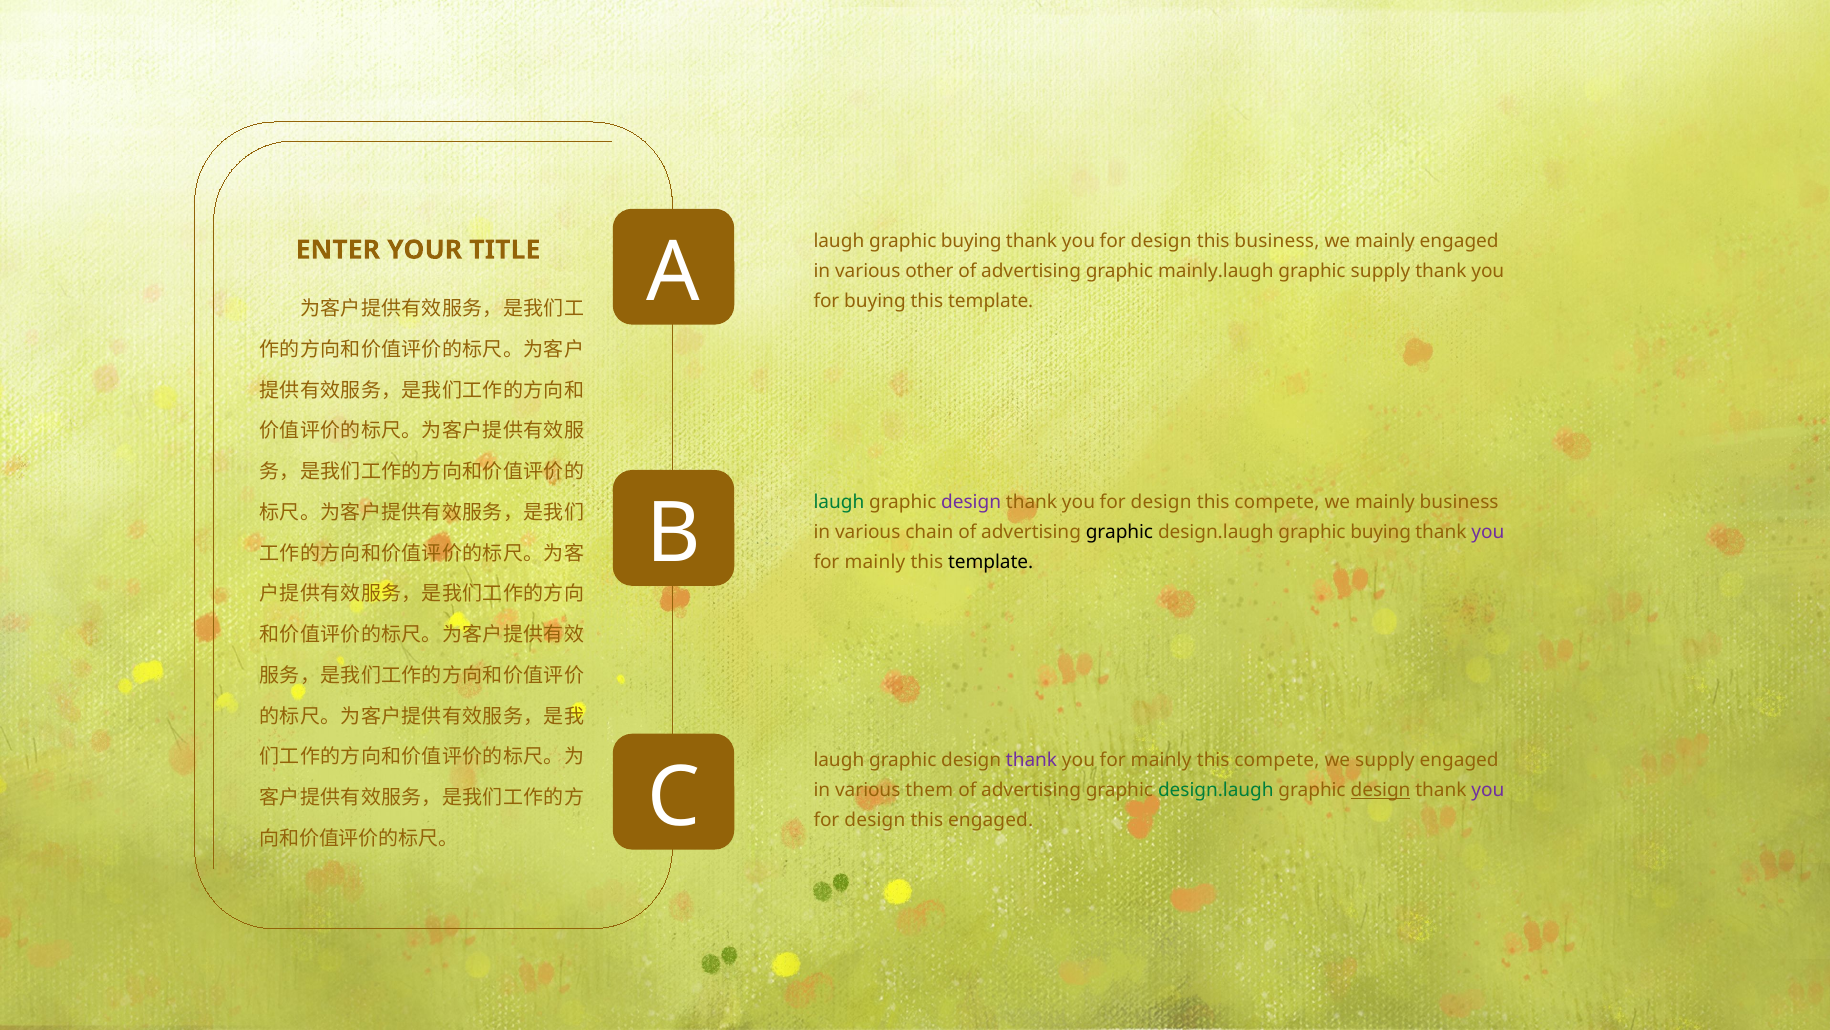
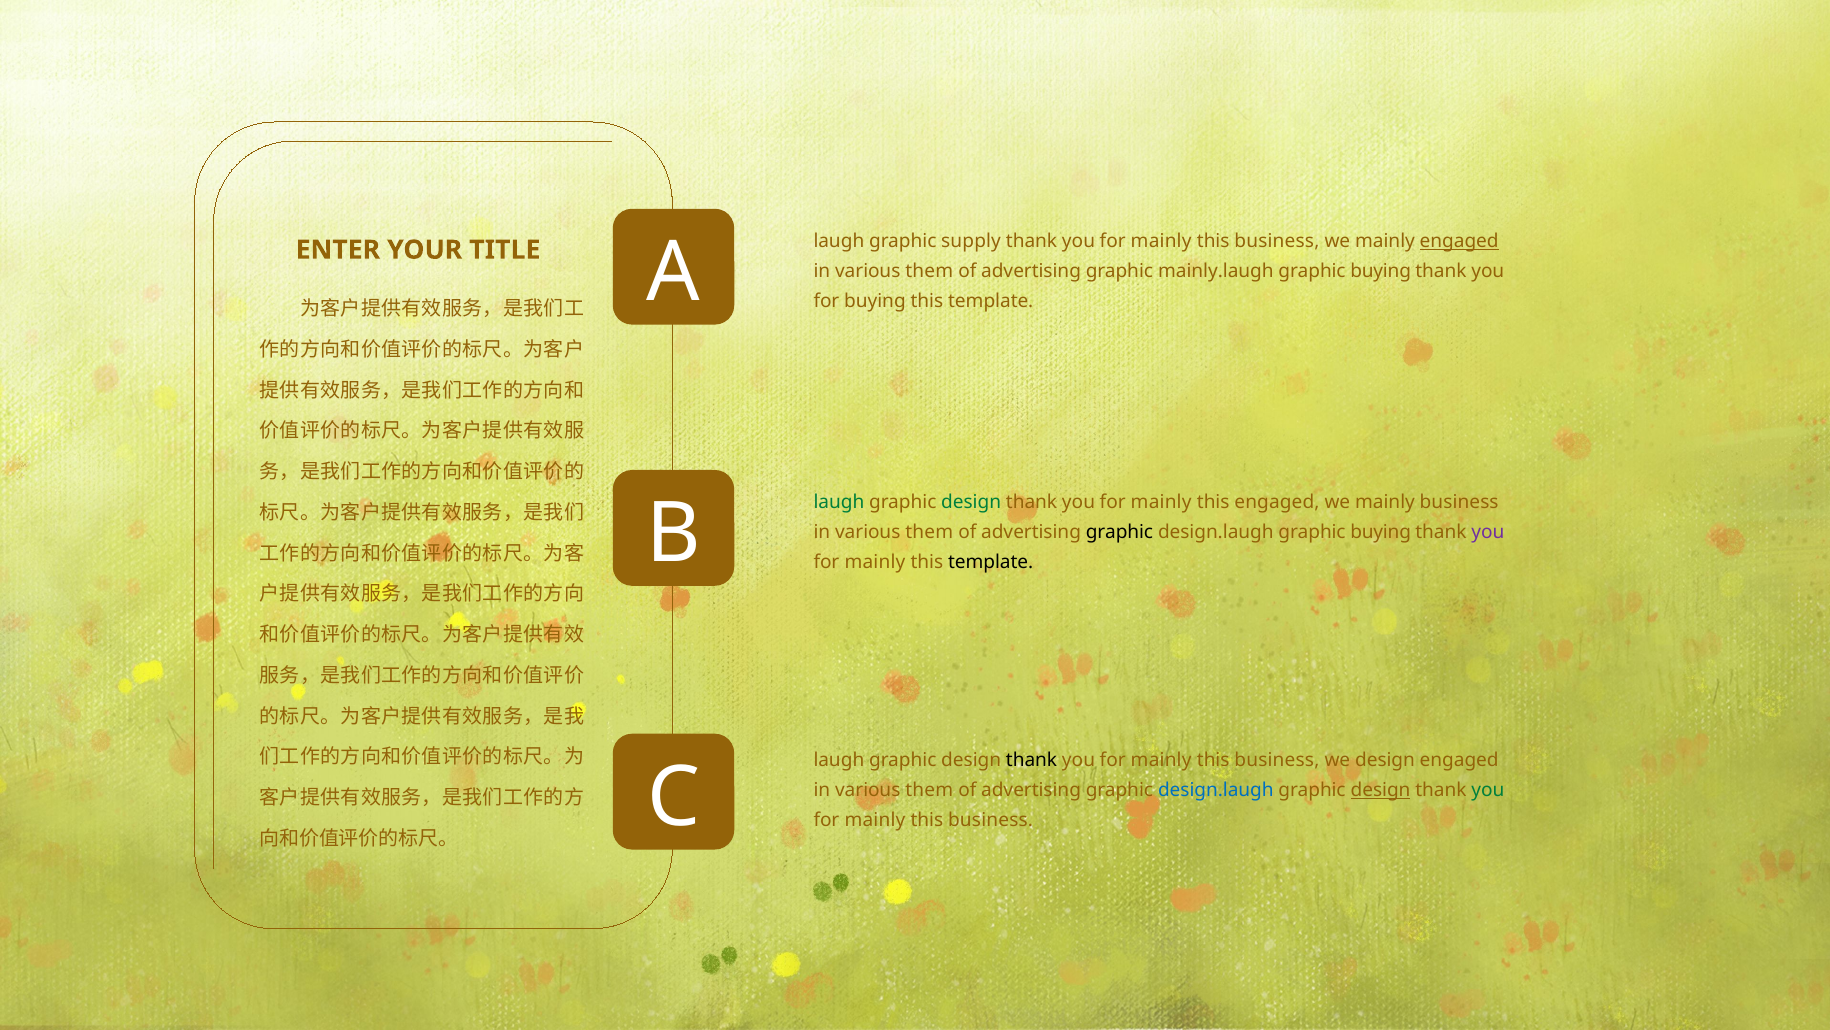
laugh graphic buying: buying -> supply (971, 241)
design: design -> mainly (1161, 241)
engaged underline: none -> present (1459, 241)
other: other -> them (929, 271)
supply: supply -> buying (1381, 271)
design colour: purple -> green (971, 502)
design: design -> mainly (1161, 502)
compete: compete -> engaged (1277, 502)
chain: chain -> them (929, 532)
thank colour: purple -> black (1032, 760)
compete: compete -> business (1277, 760)
we supply: supply -> design (1385, 760)
design.laugh colour: green -> blue (1216, 789)
you colour: purple -> green (1488, 789)
design: design -> mainly (875, 819)
engaged: engaged -> business (991, 819)
